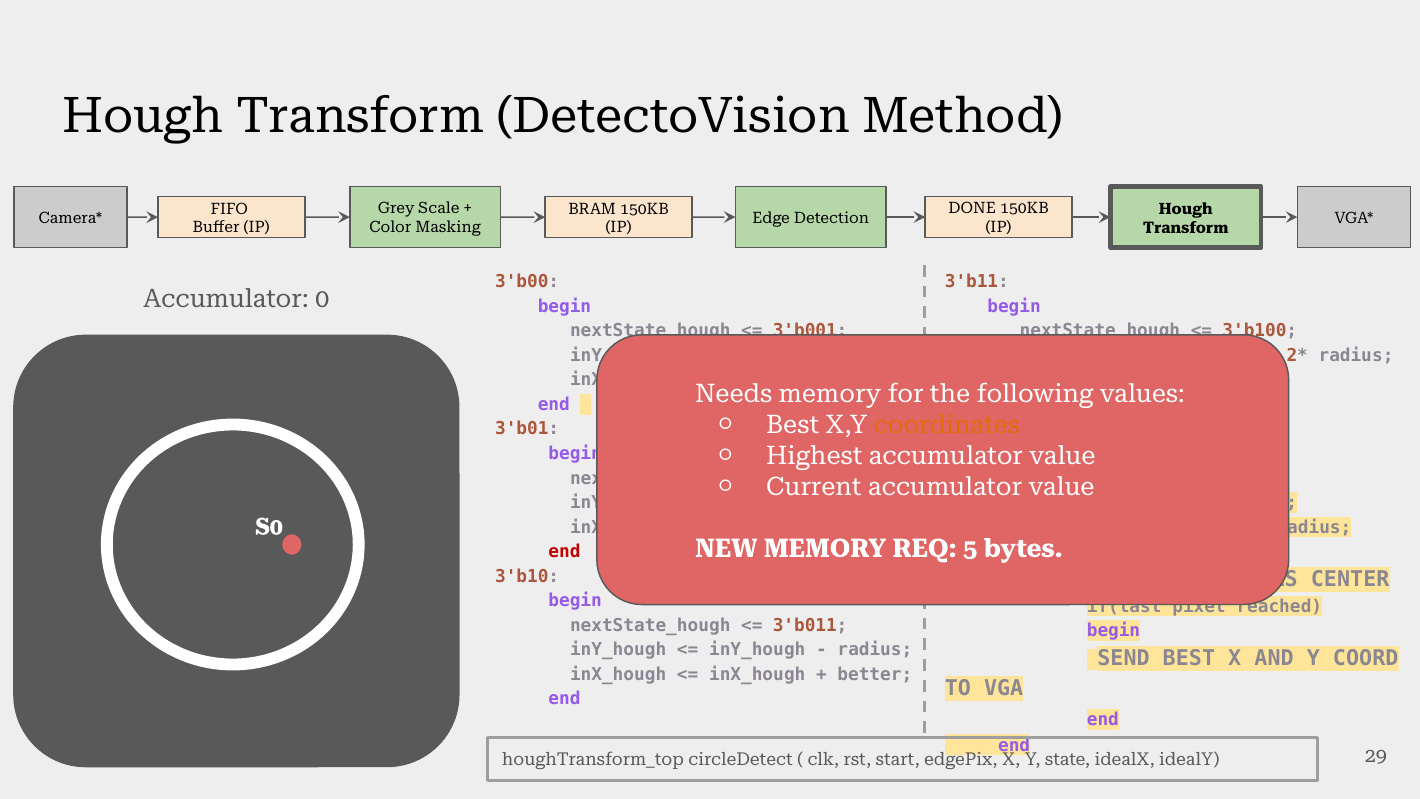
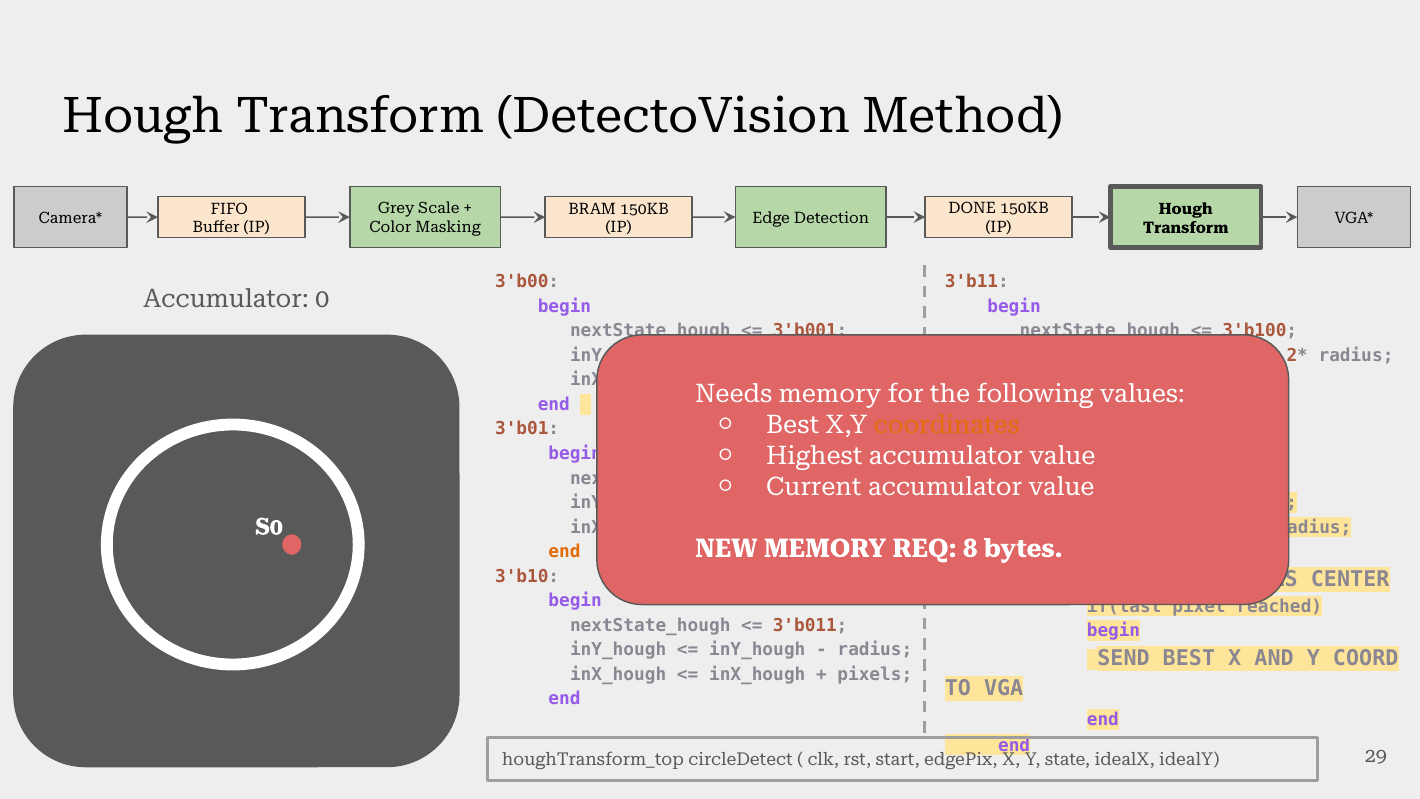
5: 5 -> 8 (970, 548)
end colour: red -> orange (564, 552)
better: better -> pixels (875, 674)
